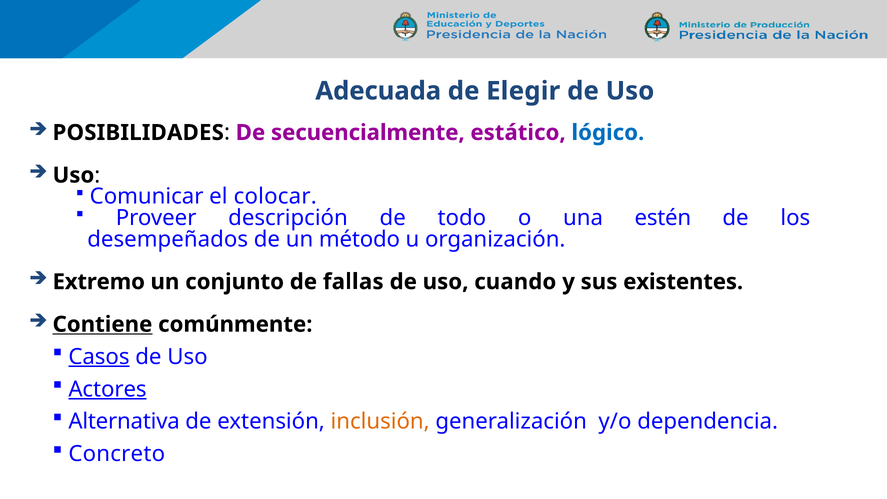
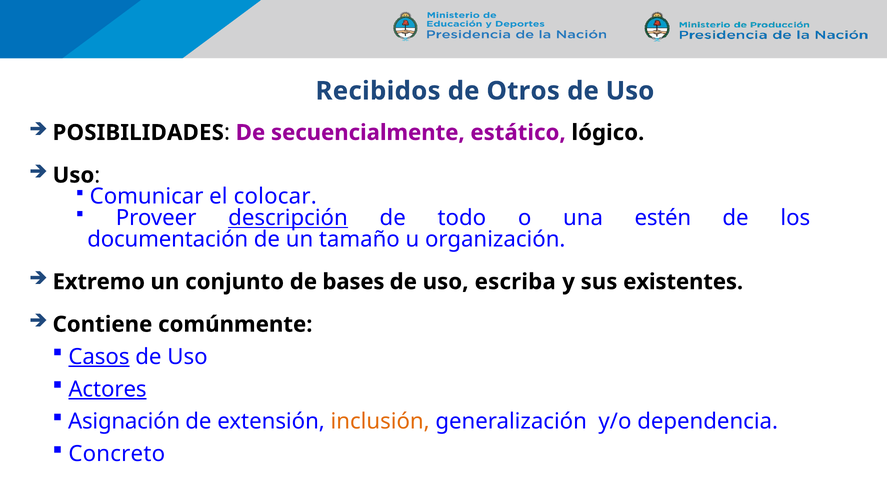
Adecuada: Adecuada -> Recibidos (378, 91)
Elegir: Elegir -> Otros (523, 91)
lógico colour: blue -> black (608, 133)
descripción underline: none -> present (288, 218)
desempeñados: desempeñados -> documentación (168, 239)
método: método -> tamaño (359, 239)
fallas: fallas -> bases (353, 282)
cuando: cuando -> escriba (515, 282)
Contiene underline: present -> none (102, 324)
Alternativa: Alternativa -> Asignación (124, 422)
